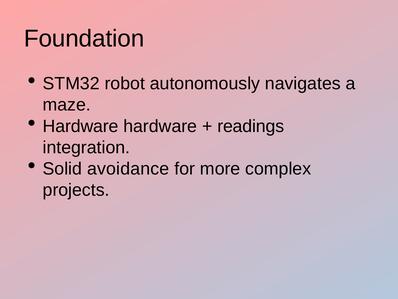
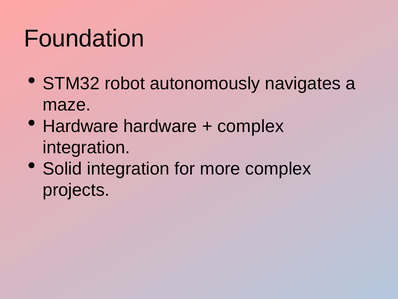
readings: readings -> complex (251, 126)
Solid avoidance: avoidance -> integration (128, 168)
